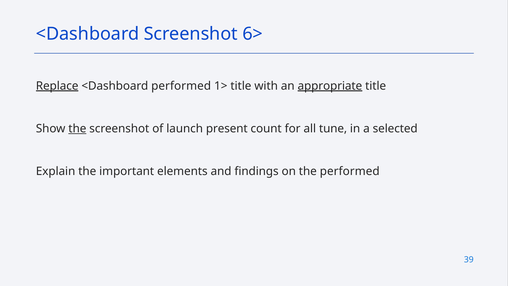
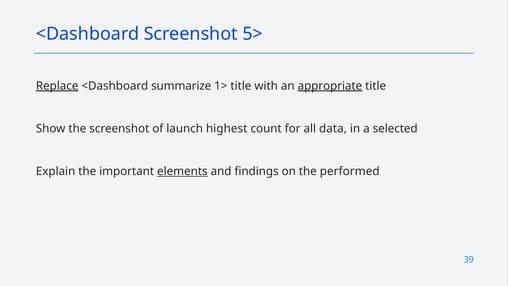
6>: 6> -> 5> (253, 34)
<Dashboard performed: performed -> summarize (181, 86)
the underline: present -> none (77, 128)
present: present -> highest (227, 128)
tune: tune -> data (333, 128)
elements underline: none -> present (182, 171)
